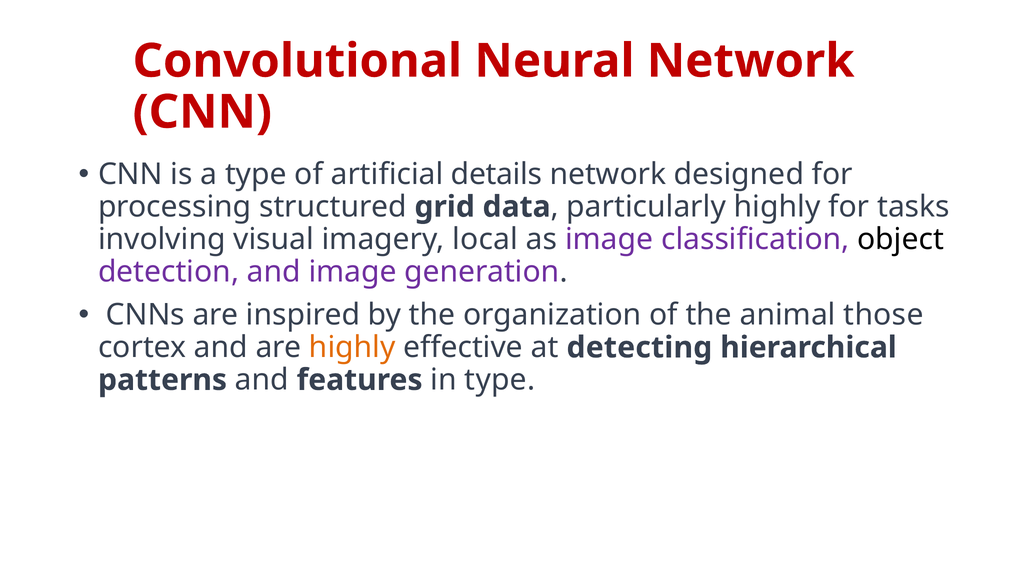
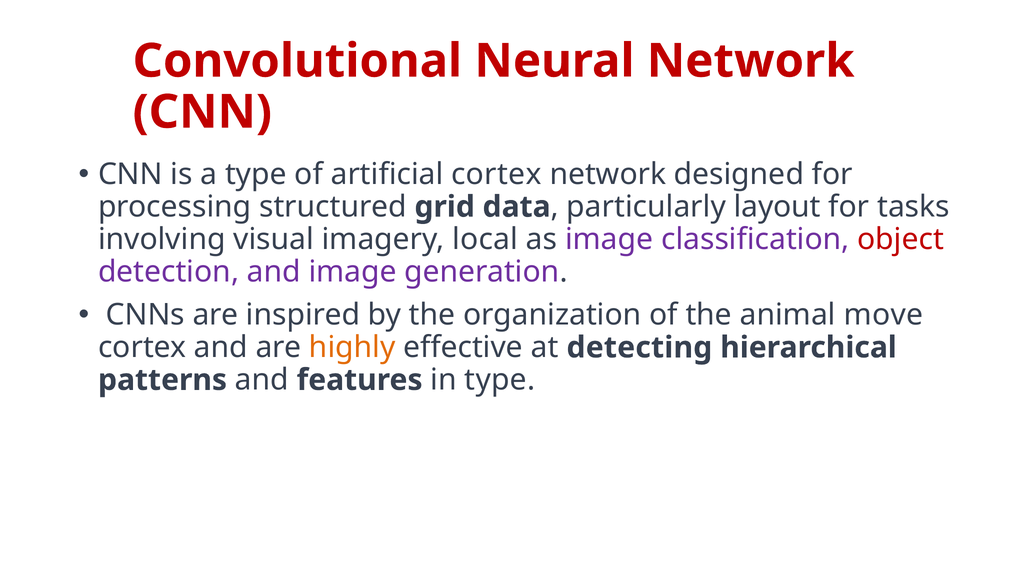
artificial details: details -> cortex (496, 174)
particularly highly: highly -> layout (777, 207)
object colour: black -> red (901, 240)
those: those -> move (884, 315)
